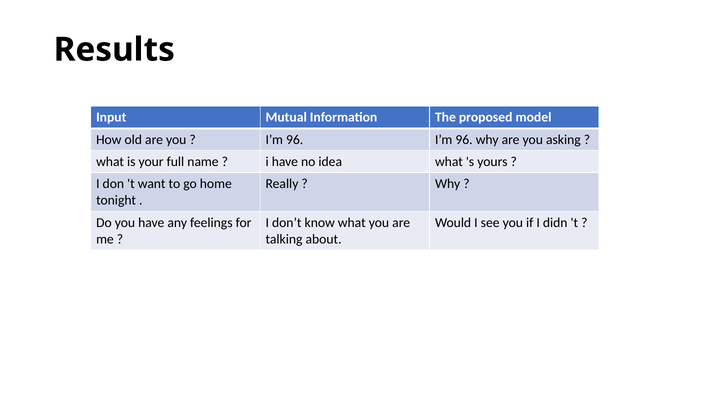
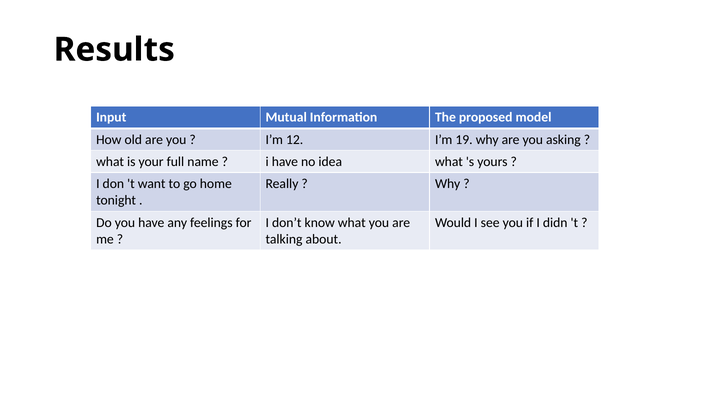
96: 96 -> 12 (295, 139)
96: 96 -> 19 (464, 139)
